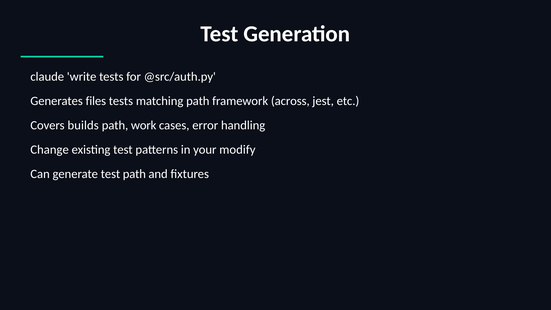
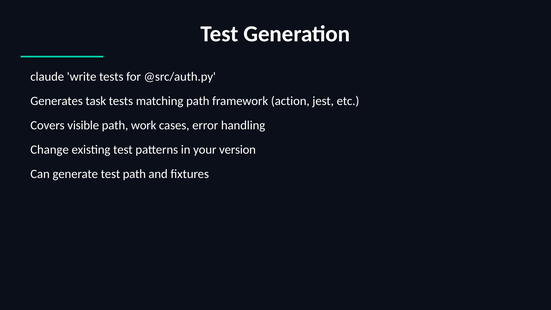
files: files -> task (96, 101)
across: across -> action (290, 101)
builds: builds -> visible (83, 125)
modify: modify -> version (237, 150)
